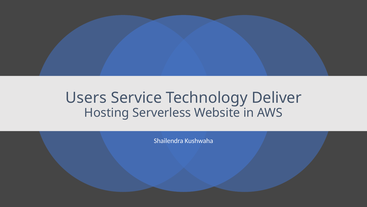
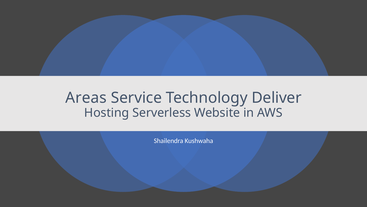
Users: Users -> Areas (86, 98)
